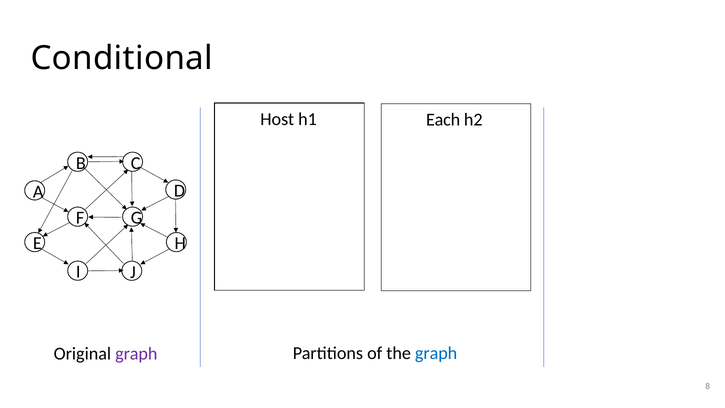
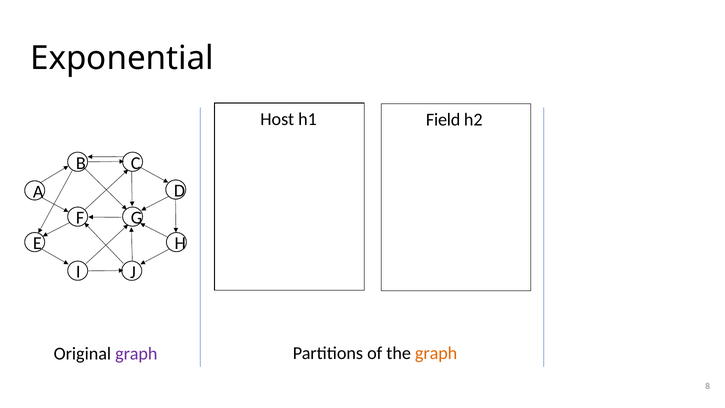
Conditional: Conditional -> Exponential (122, 58)
Each: Each -> Field (443, 120)
graph colour: blue -> orange (436, 353)
